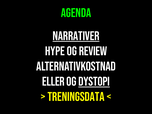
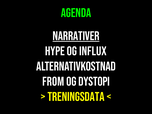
REVIEW: REVIEW -> INFLUX (93, 51)
ELLER: ELLER -> FROM (53, 82)
DYSTOPI underline: present -> none (94, 82)
